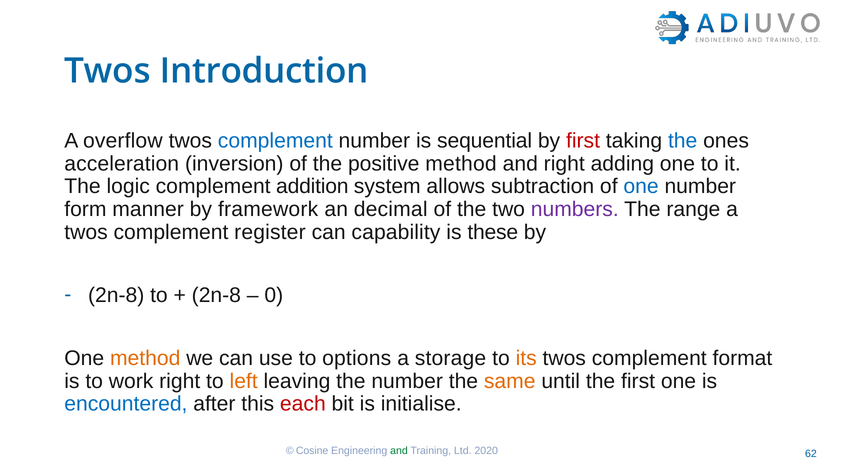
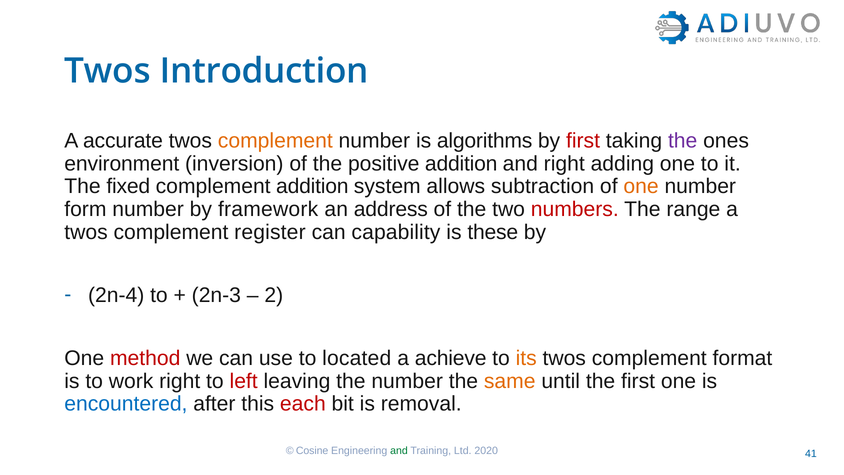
overflow: overflow -> accurate (123, 141)
complement colour: blue -> orange (275, 141)
sequential: sequential -> algorithms (485, 141)
the colour: blue -> purple (683, 141)
acceleration: acceleration -> environment (122, 164)
positive method: method -> addition (461, 164)
logic: logic -> fixed (128, 186)
one colour: blue -> orange (641, 186)
form manner: manner -> number (148, 209)
decimal: decimal -> address (391, 209)
numbers colour: purple -> red (575, 209)
2n-8: 2n-8 -> 2n-4 (116, 295)
2n-8: 2n-8 -> 2n-3 (216, 295)
0: 0 -> 2 (274, 295)
method colour: orange -> red (145, 358)
options: options -> located (357, 358)
storage: storage -> achieve (451, 358)
left colour: orange -> red (244, 381)
initialise: initialise -> removal (421, 404)
62: 62 -> 41 (811, 453)
